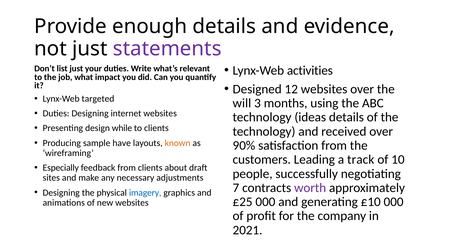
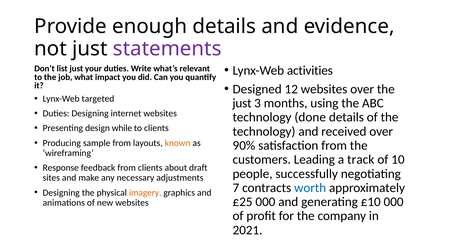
will: will -> just (242, 103)
ideas: ideas -> done (310, 118)
sample have: have -> from (122, 143)
Especially: Especially -> Response (61, 168)
worth colour: purple -> blue (310, 188)
imagery colour: blue -> orange (145, 193)
